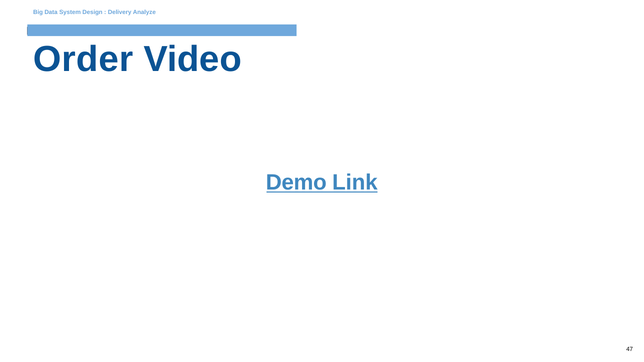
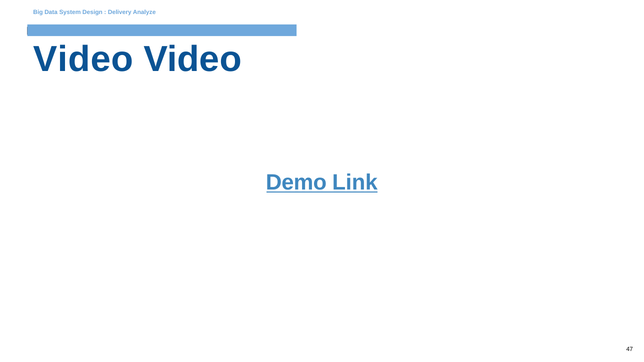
Order: Order -> Video (83, 59)
